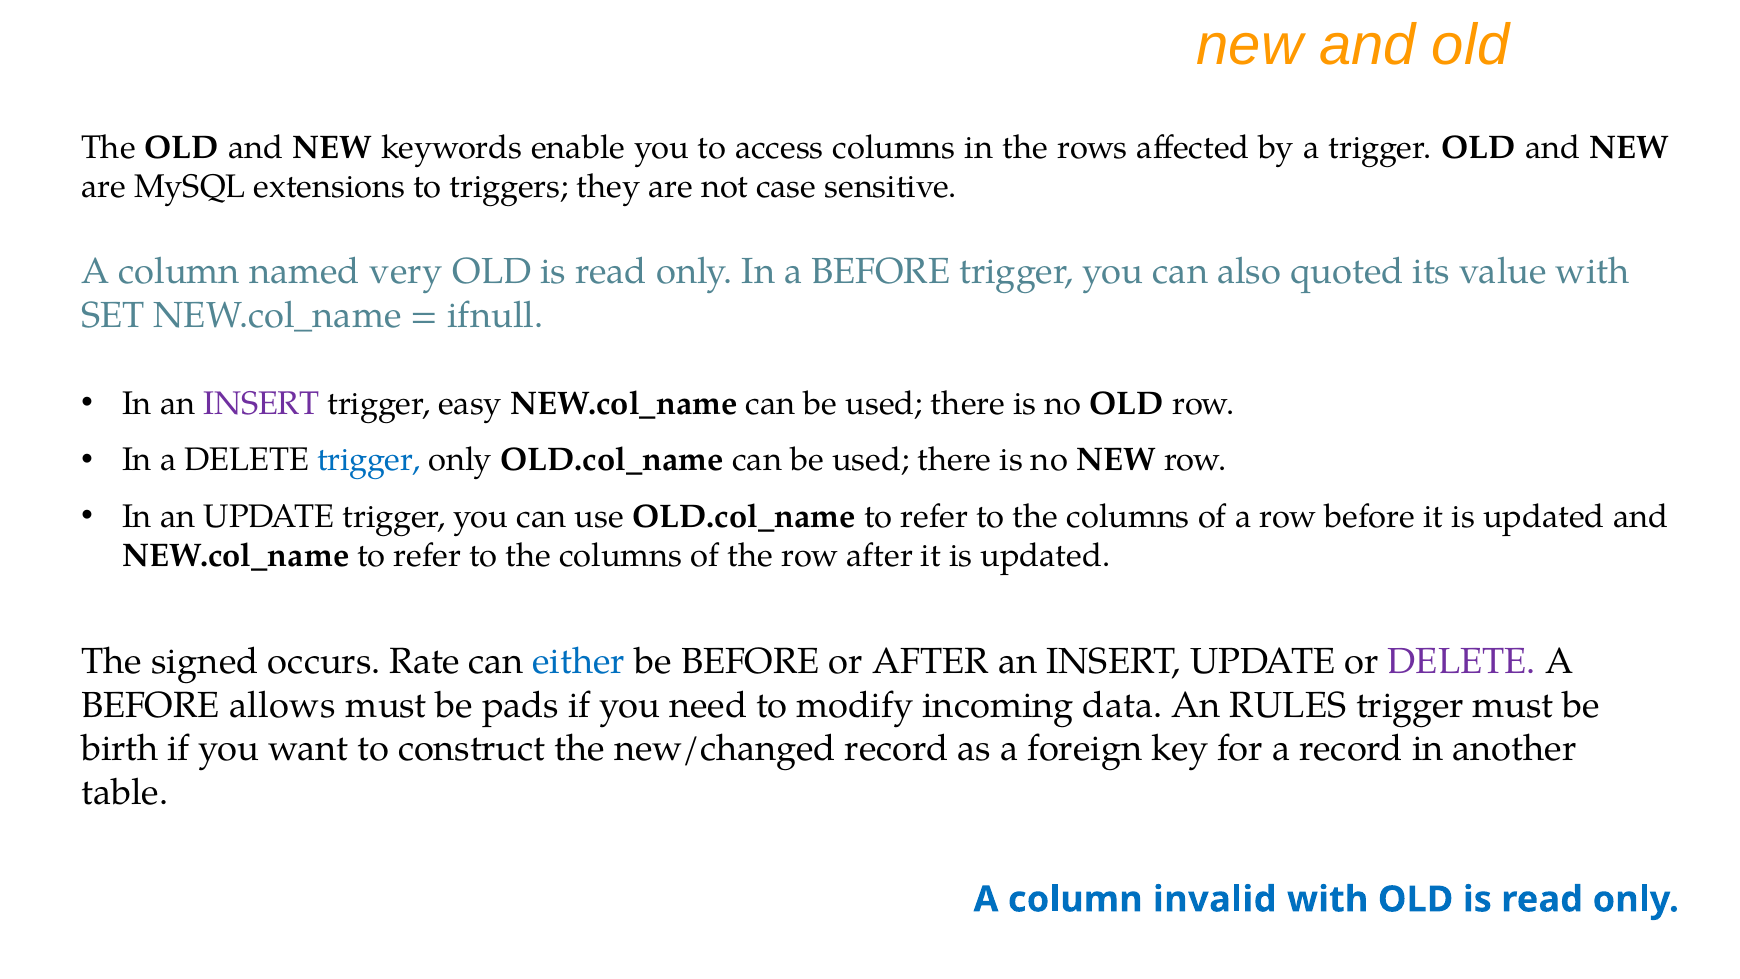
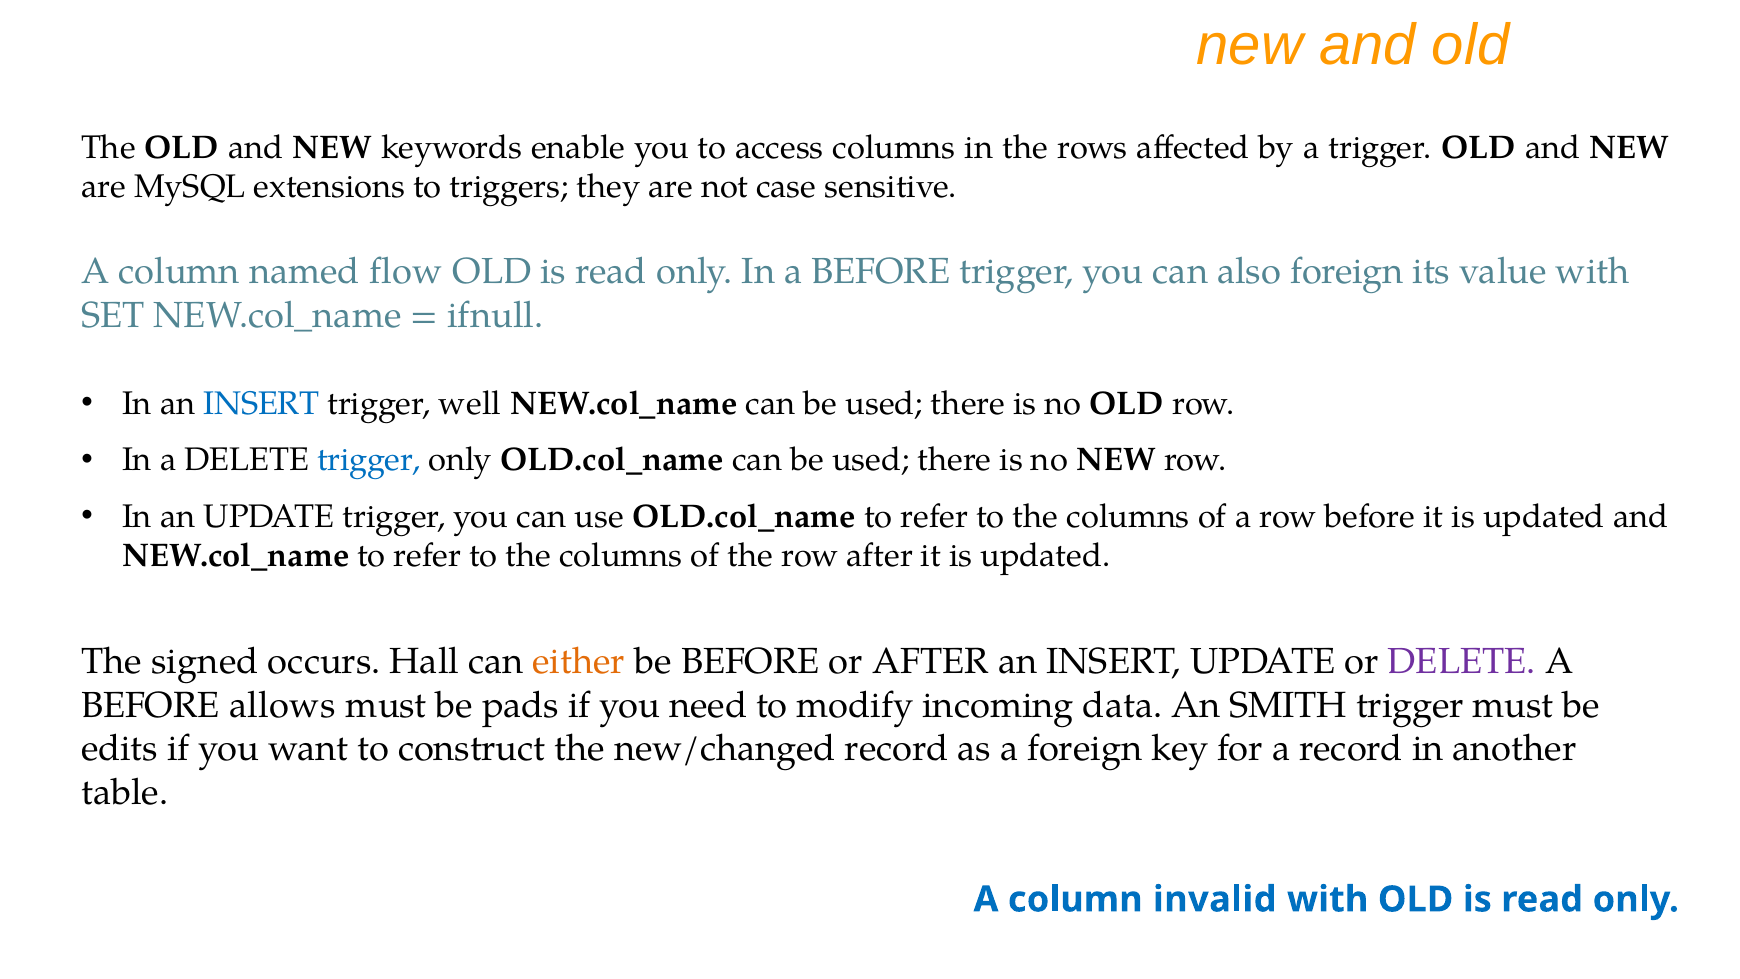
very: very -> flow (406, 272)
also quoted: quoted -> foreign (1347, 272)
INSERT colour: purple -> blue (262, 404)
easy: easy -> well (470, 404)
Rate: Rate -> Hall (424, 661)
either colour: blue -> orange (579, 661)
RULES: RULES -> SMITH (1288, 705)
birth: birth -> edits (120, 748)
